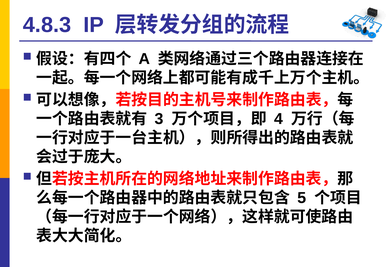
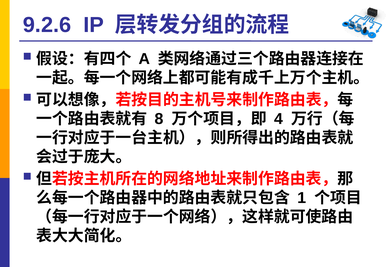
4.8.3: 4.8.3 -> 9.2.6 (47, 25)
3: 3 -> 8 (159, 119)
5: 5 -> 1 (302, 198)
